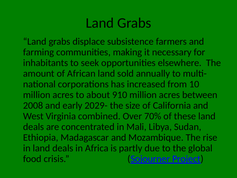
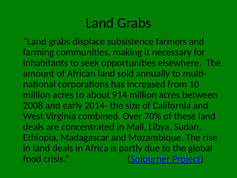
910: 910 -> 914 (120, 95)
2029-: 2029- -> 2014- (96, 105)
